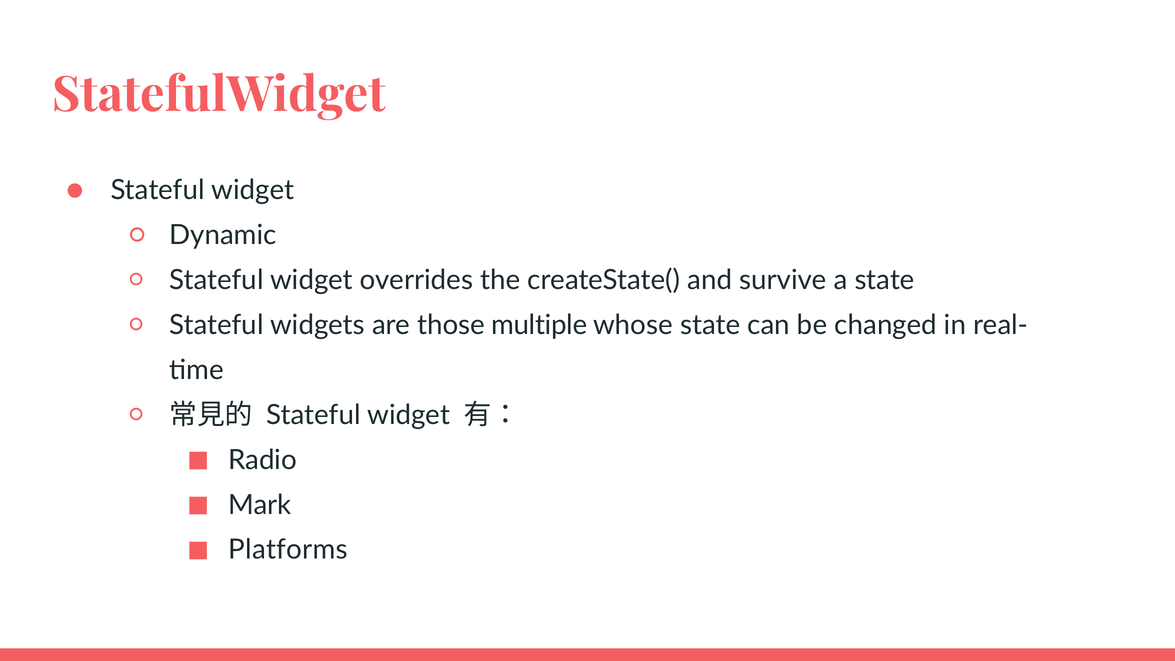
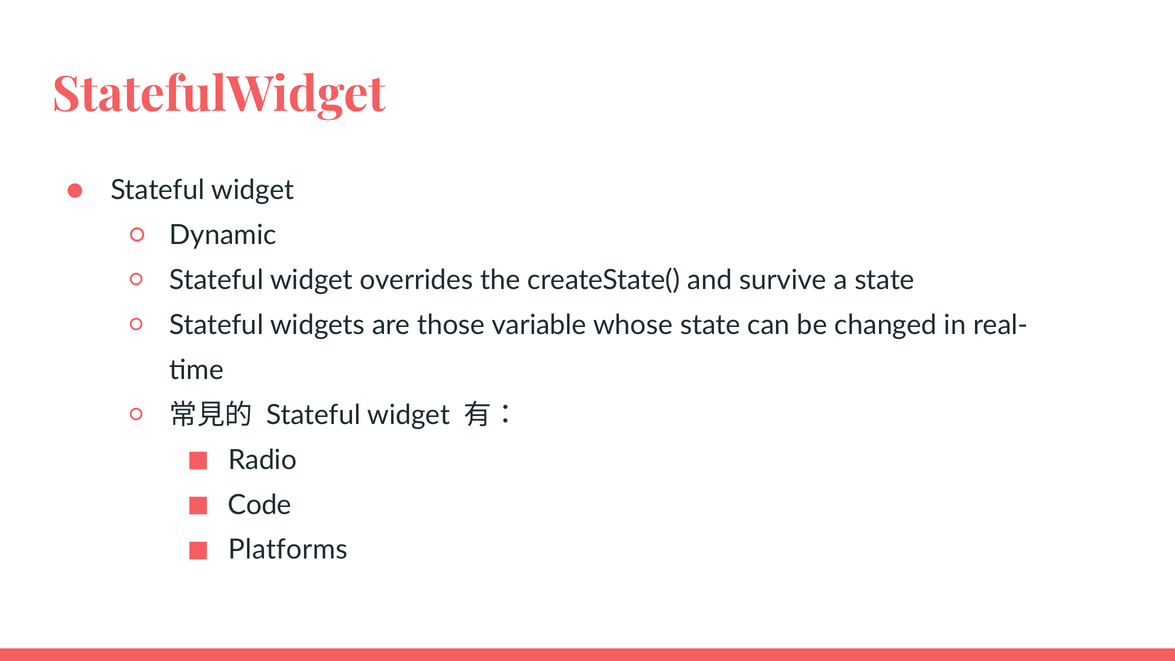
multiple: multiple -> variable (539, 325)
Mark: Mark -> Code (260, 505)
